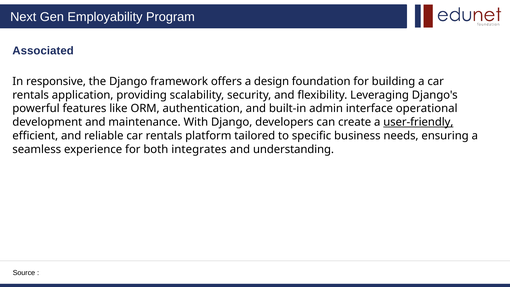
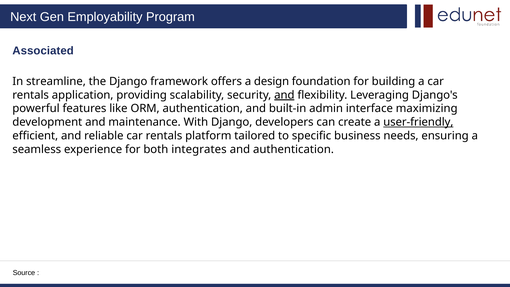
responsive: responsive -> streamline (56, 81)
and underline: none -> present (284, 95)
operational: operational -> maximizing (427, 109)
and understanding: understanding -> authentication (293, 149)
